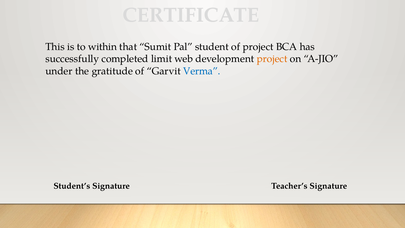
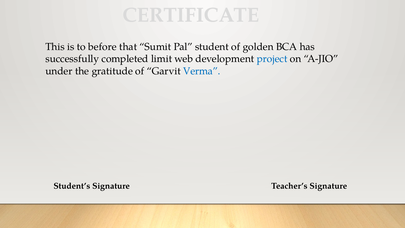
within: within -> before (102, 47)
of project: project -> golden (258, 47)
project colour: orange -> blue (272, 59)
